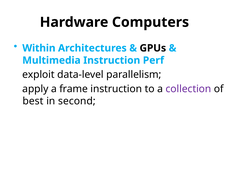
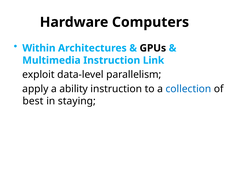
Perf: Perf -> Link (154, 60)
frame: frame -> ability (74, 89)
collection colour: purple -> blue (188, 89)
second: second -> staying (77, 101)
